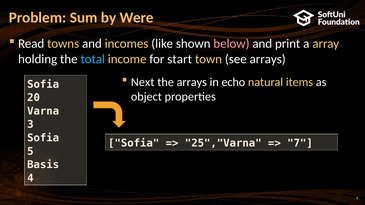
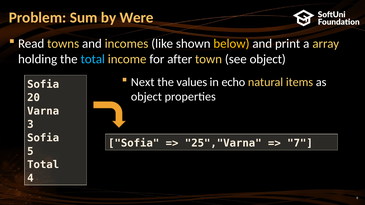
below colour: pink -> yellow (231, 44)
start: start -> after (180, 59)
see arrays: arrays -> object (268, 59)
the arrays: arrays -> values (192, 82)
Basis: Basis -> Total (43, 165)
